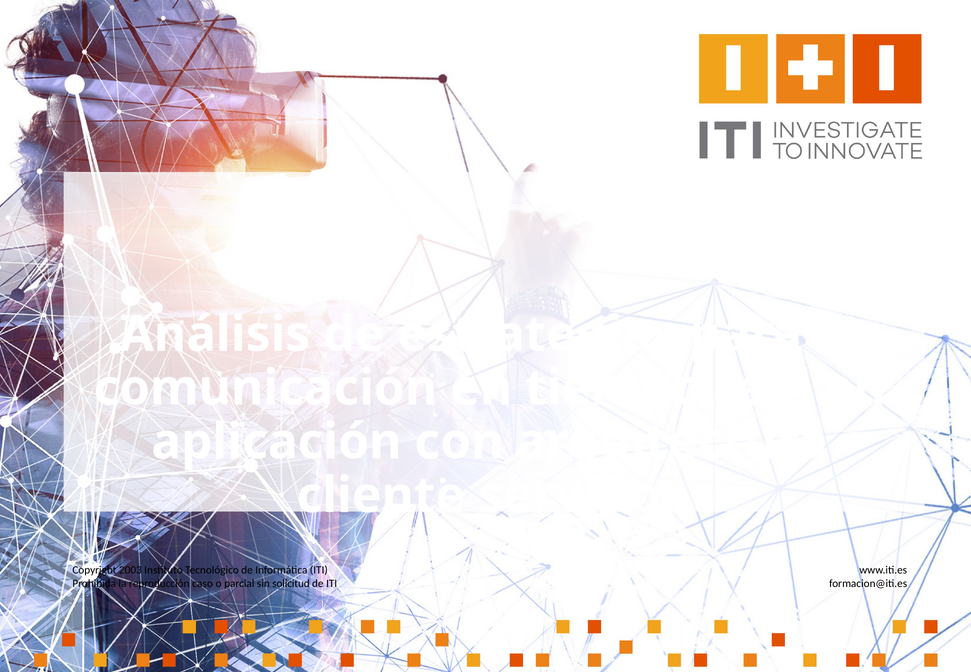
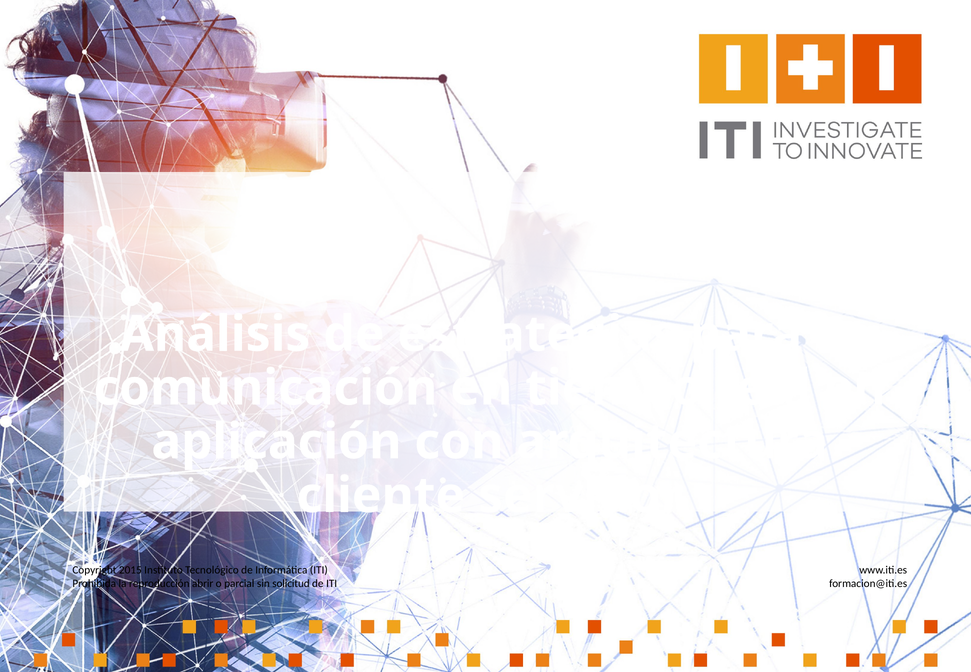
2003: 2003 -> 2015 (130, 570)
caso: caso -> abrir (203, 584)
